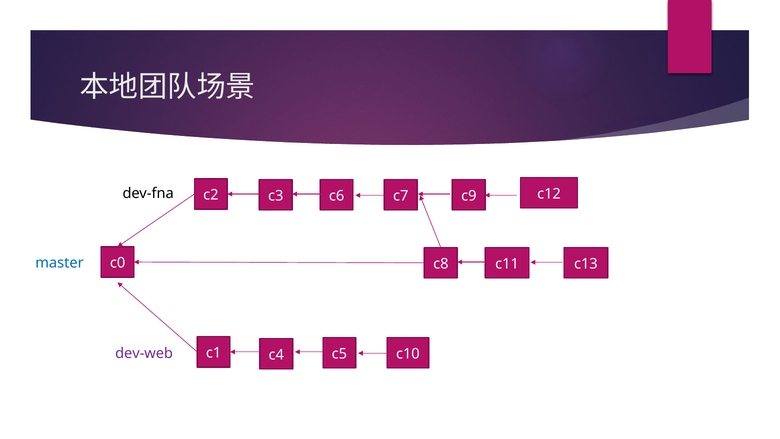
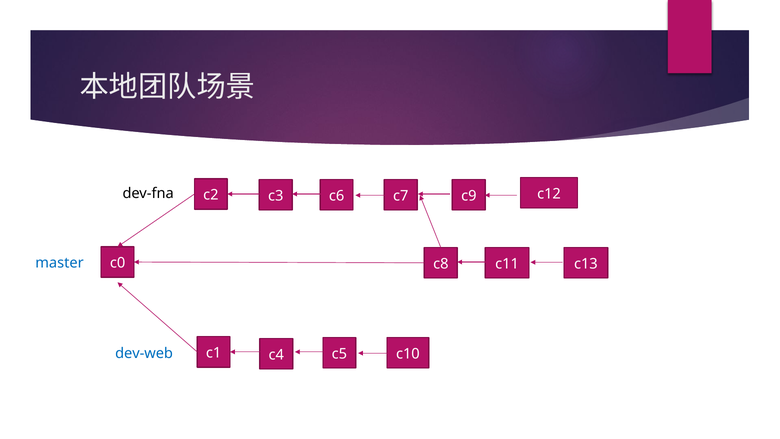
dev-web colour: purple -> blue (144, 353)
